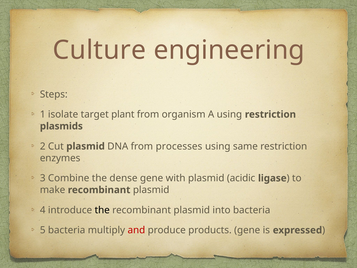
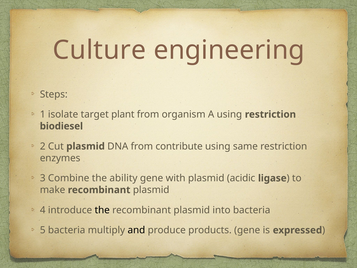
plasmids: plasmids -> biodiesel (61, 126)
processes: processes -> contribute (179, 146)
dense: dense -> ability (123, 178)
and colour: red -> black (136, 230)
